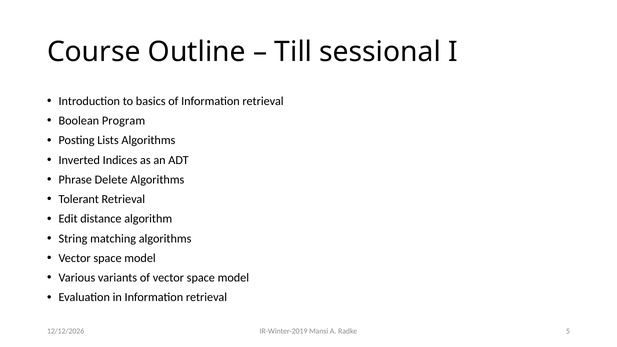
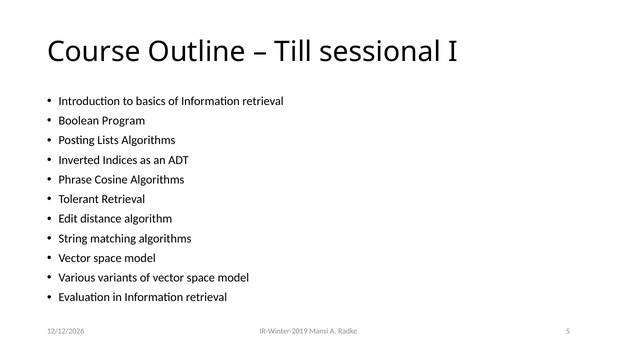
Delete: Delete -> Cosine (111, 180)
